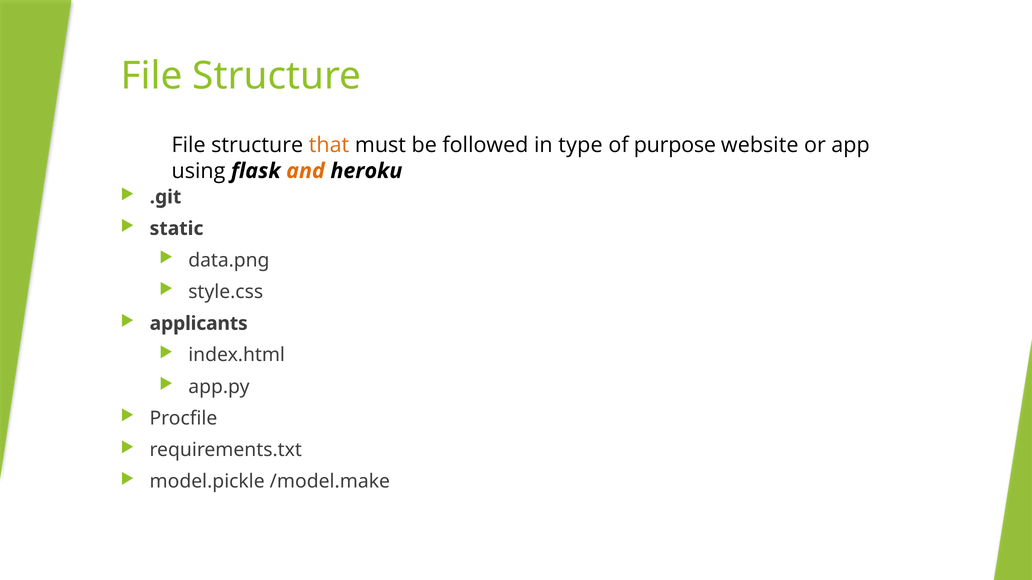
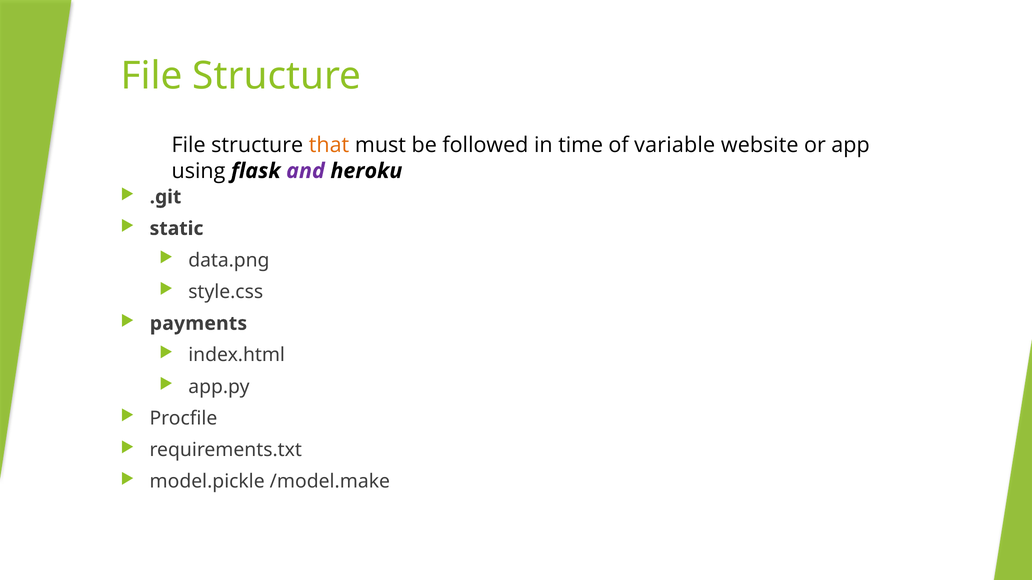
type: type -> time (581, 145)
purpose: purpose -> variable (675, 145)
and colour: orange -> purple (305, 171)
applicants: applicants -> payments (198, 324)
